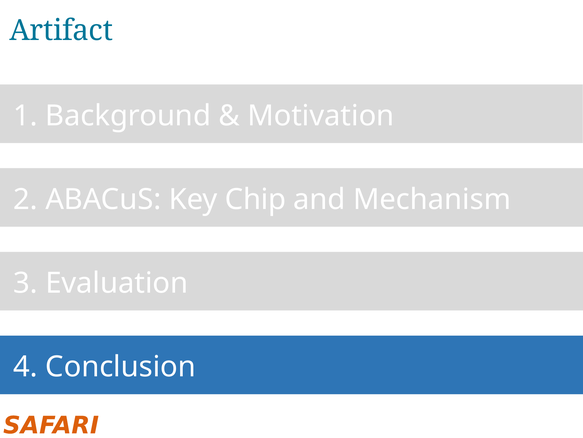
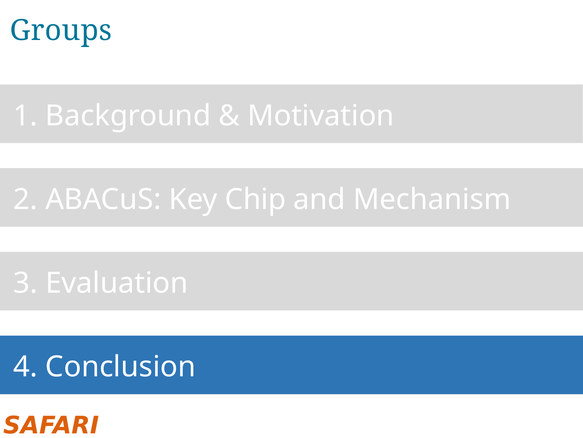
Artifact: Artifact -> Groups (61, 31)
